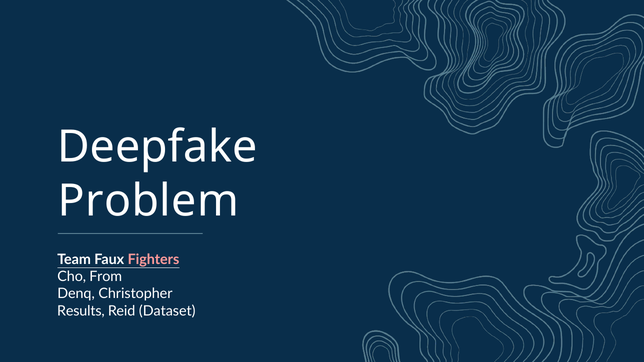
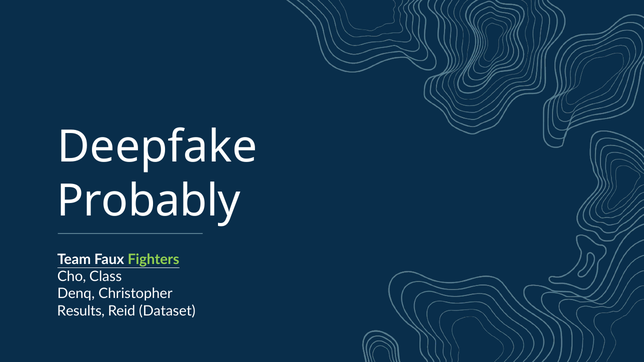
Problem: Problem -> Probably (149, 201)
Fighters colour: pink -> light green (153, 260)
From: From -> Class (106, 277)
